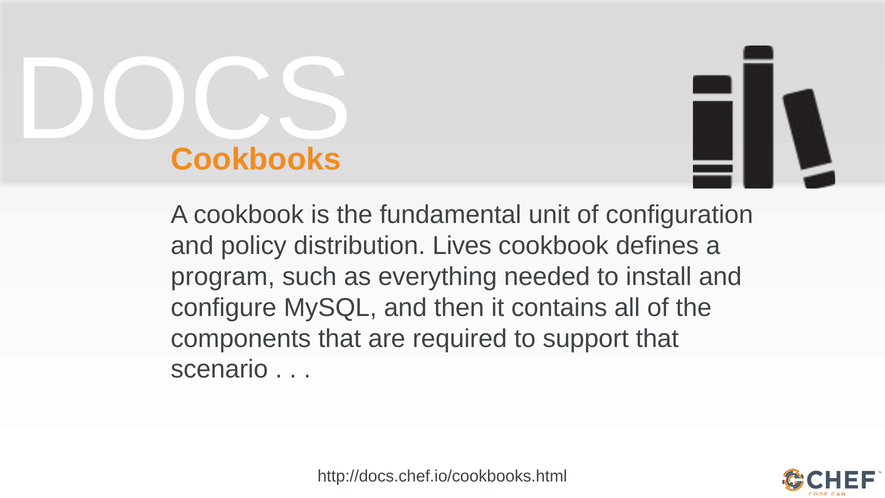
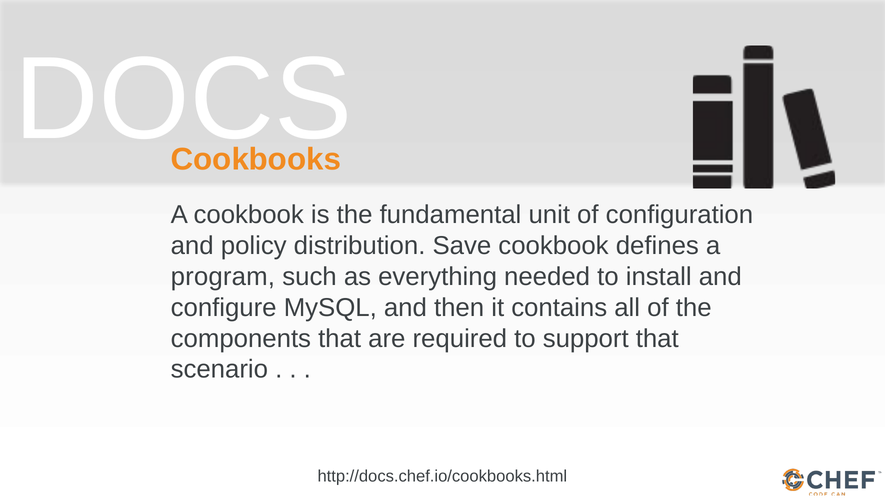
Lives: Lives -> Save (462, 246)
